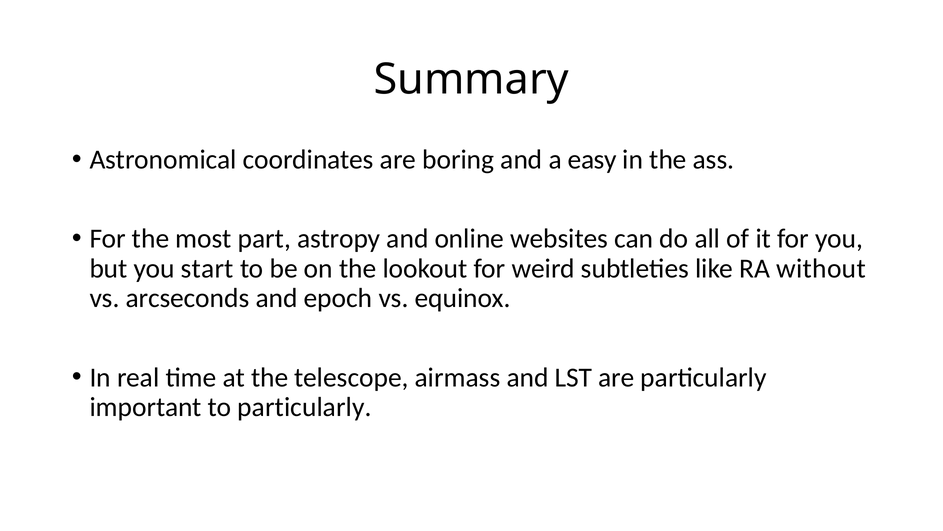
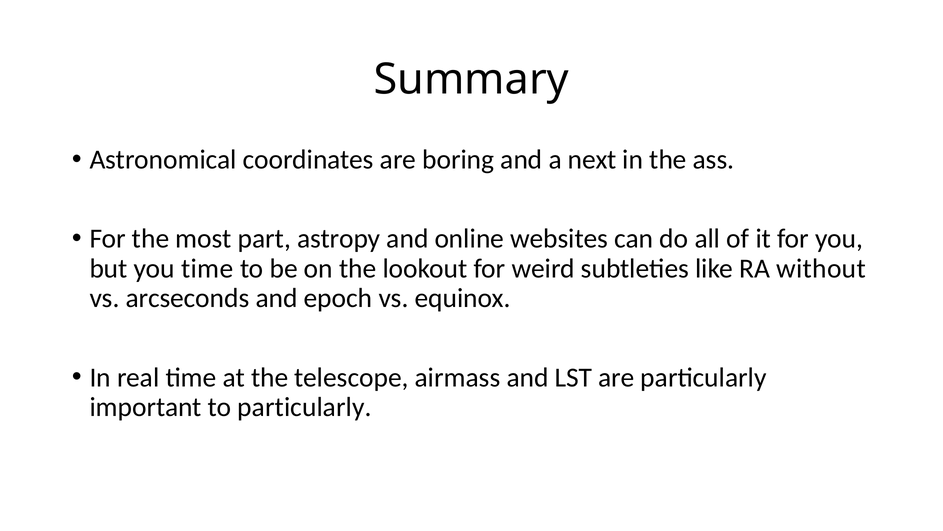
easy: easy -> next (592, 159)
you start: start -> time (207, 268)
